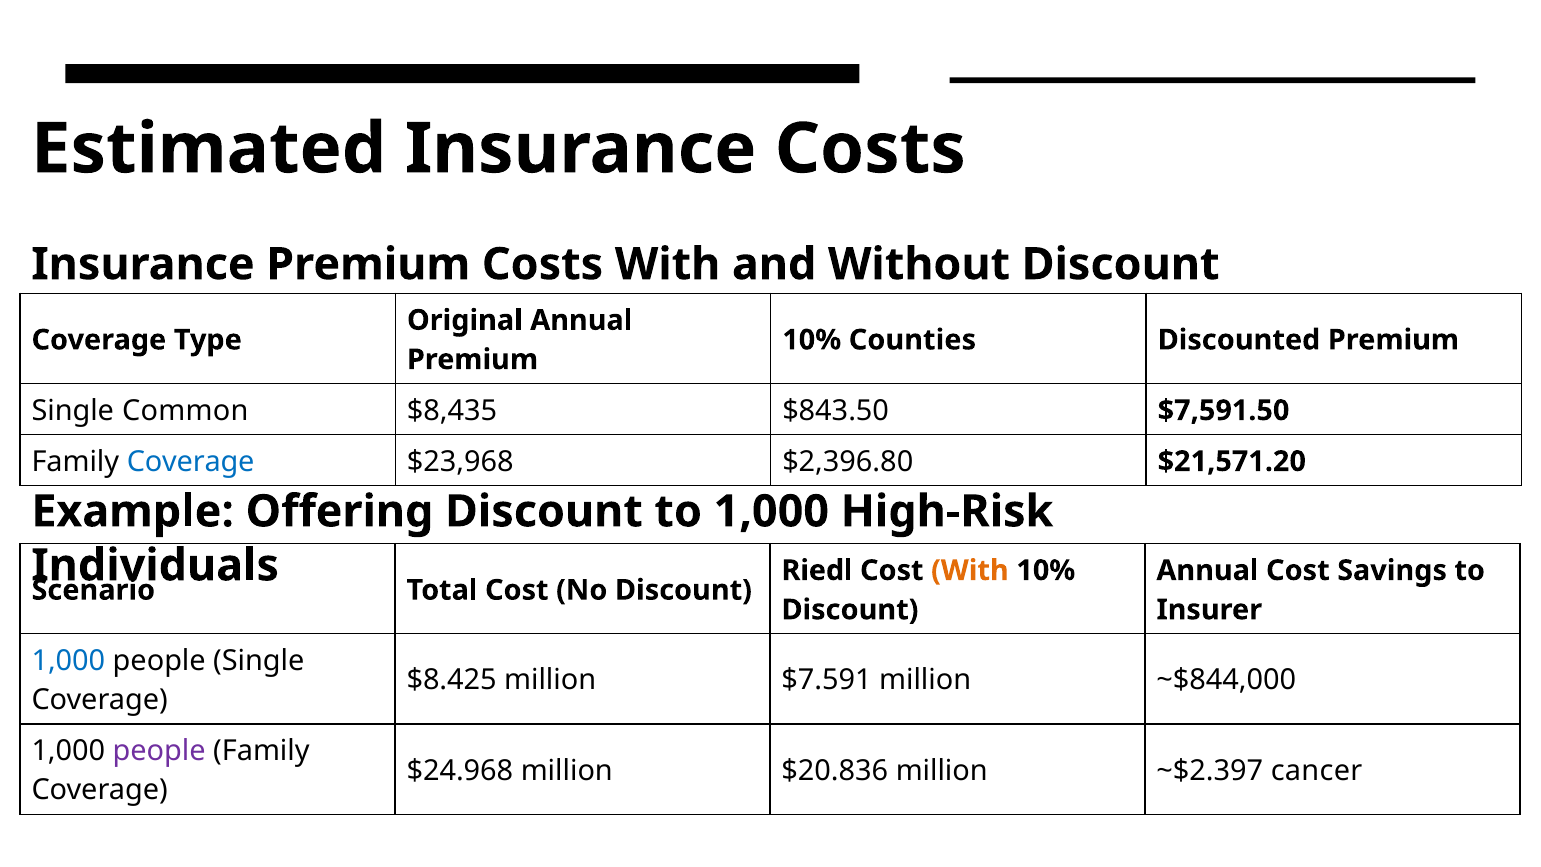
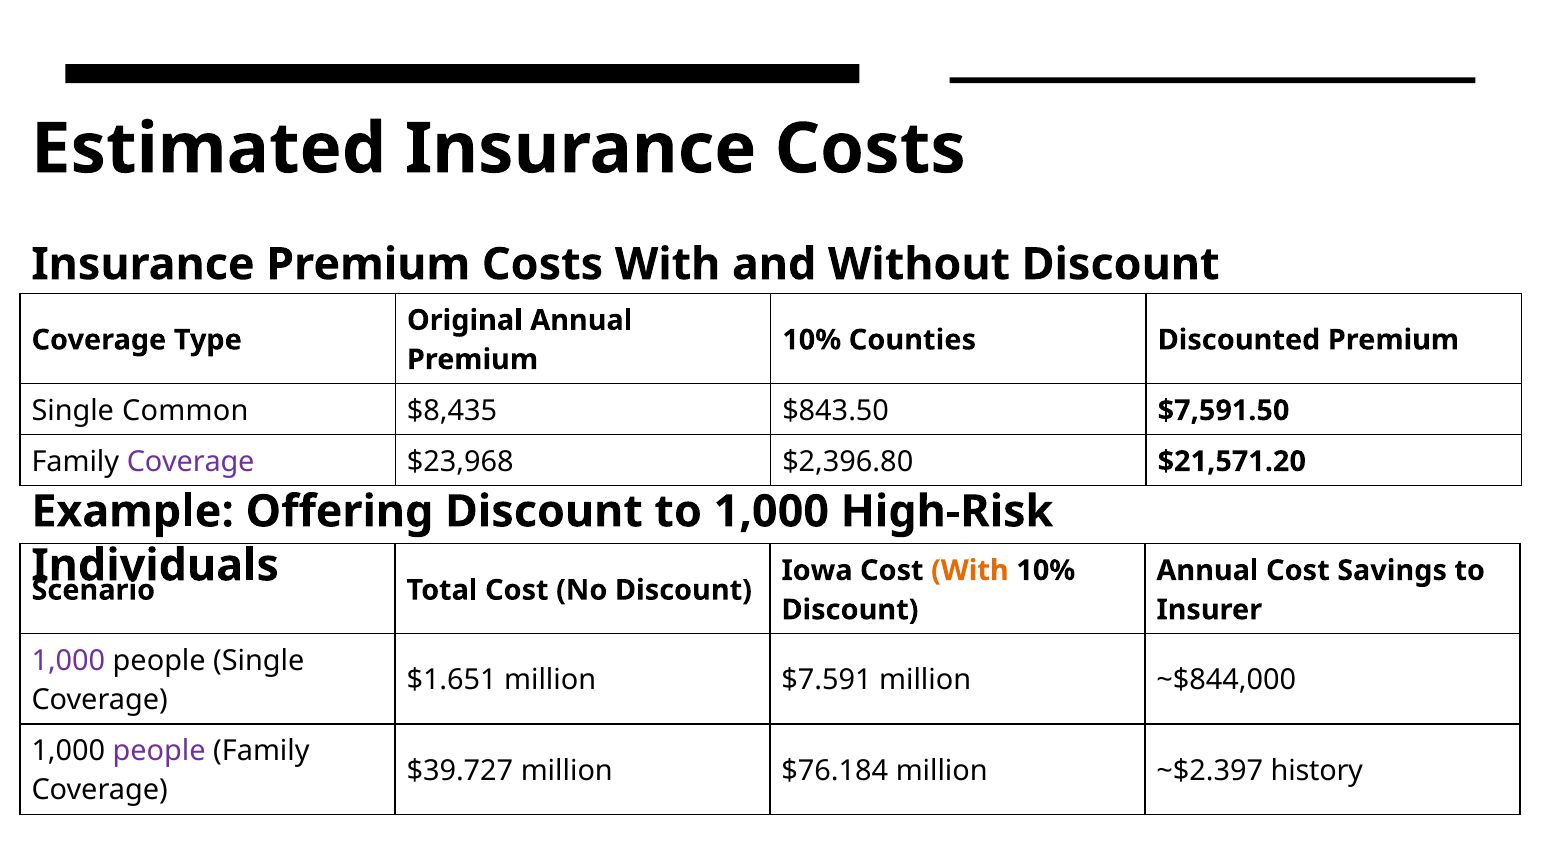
Coverage colour: blue -> purple (191, 461)
Riedl: Riedl -> Iowa (817, 570)
1,000 colour: blue -> purple (68, 661)
$8.425: $8.425 -> $1.651 (452, 680)
$24.968: $24.968 -> $39.727 (460, 770)
$20.836: $20.836 -> $76.184 (835, 770)
cancer: cancer -> history (1317, 770)
